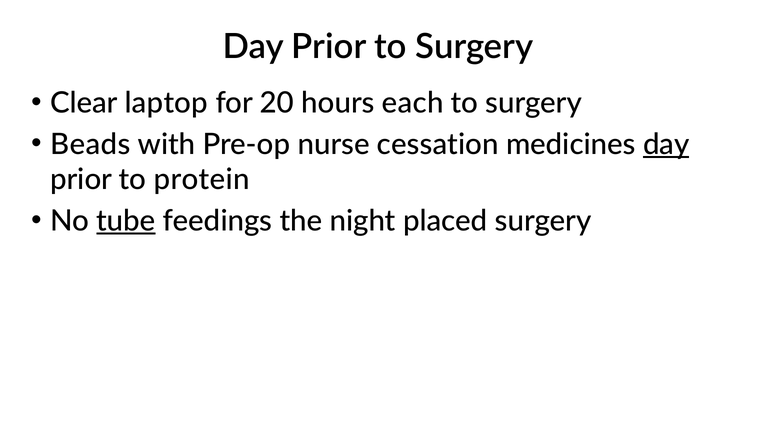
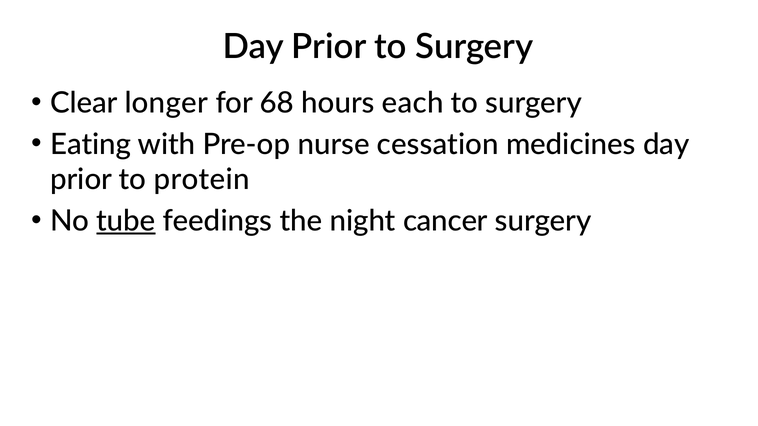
laptop: laptop -> longer (166, 103)
20: 20 -> 68 (277, 103)
Beads: Beads -> Eating (91, 144)
day underline: present -> none (666, 144)
placed: placed -> cancer (445, 221)
